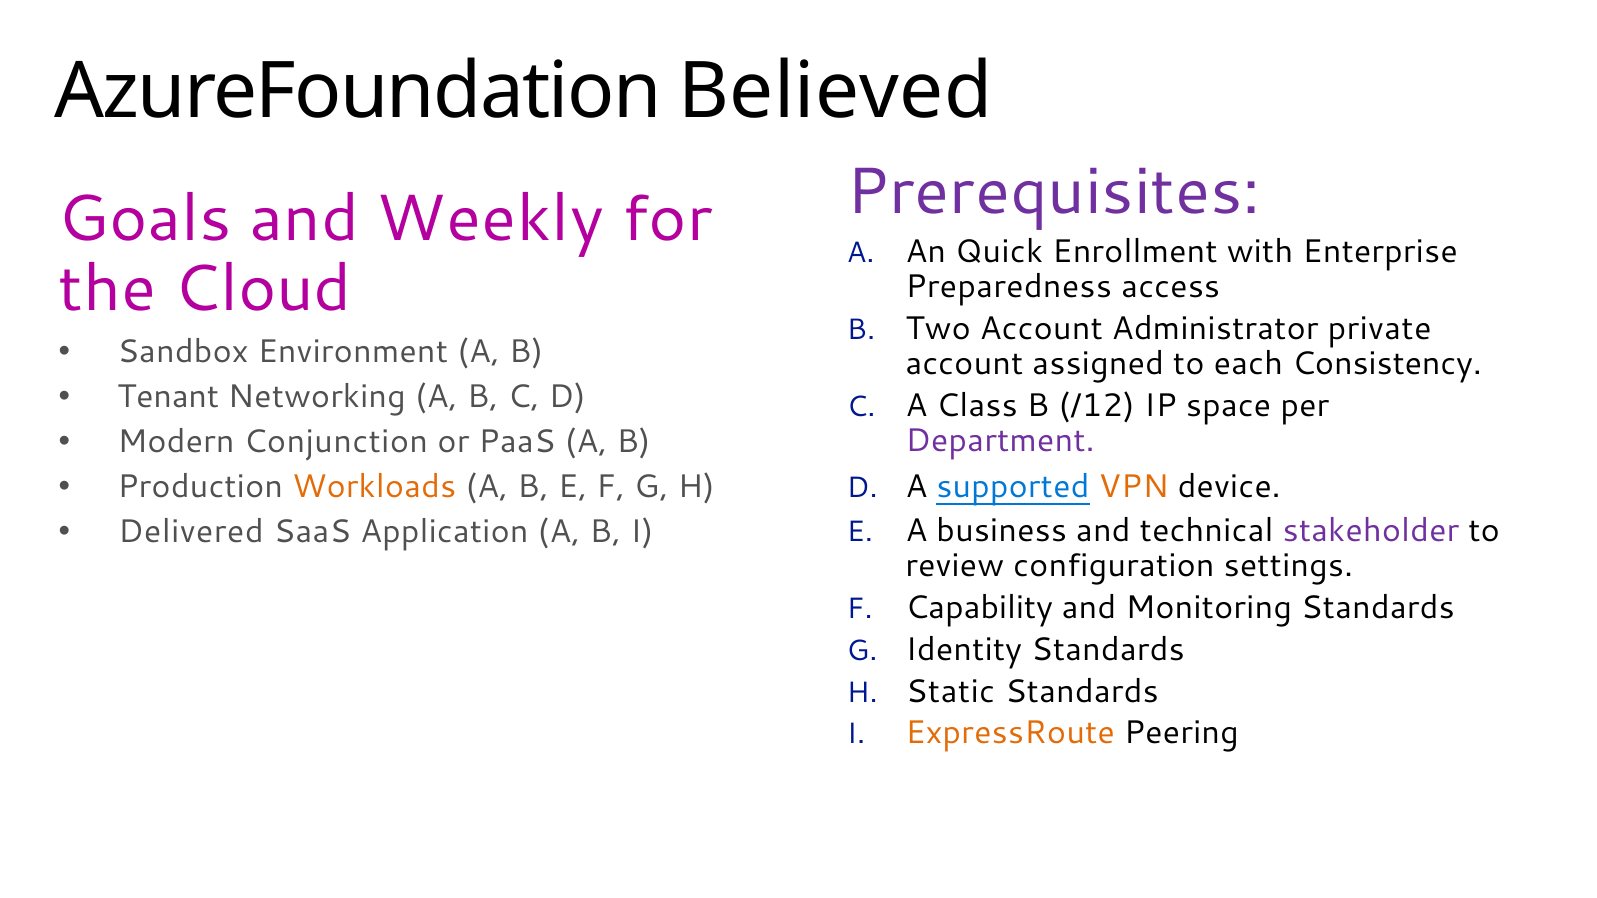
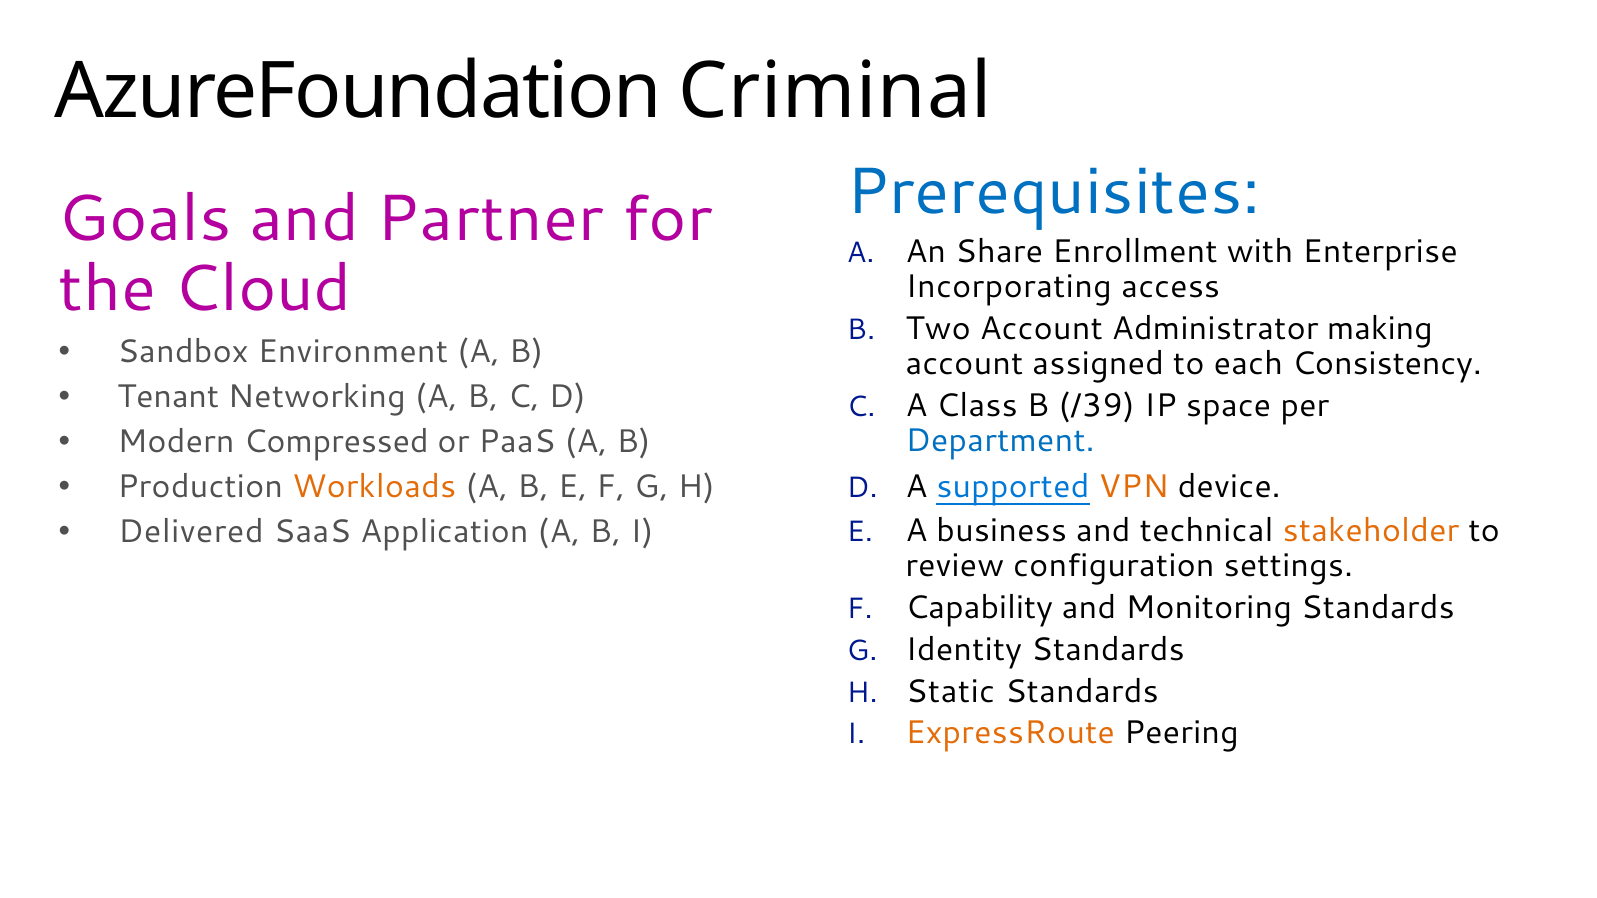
Believed: Believed -> Criminal (835, 91)
Prerequisites colour: purple -> blue (1054, 192)
Weekly: Weekly -> Partner (490, 219)
Quick: Quick -> Share (999, 252)
Preparedness: Preparedness -> Incorporating (1009, 287)
private: private -> making (1380, 329)
/12: /12 -> /39 (1097, 406)
Conjunction: Conjunction -> Compressed (336, 442)
Department colour: purple -> blue (1000, 441)
stakeholder colour: purple -> orange (1371, 531)
